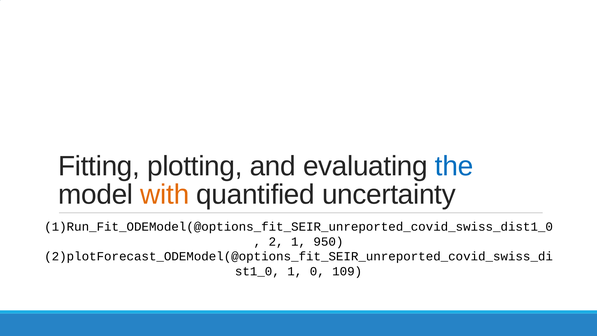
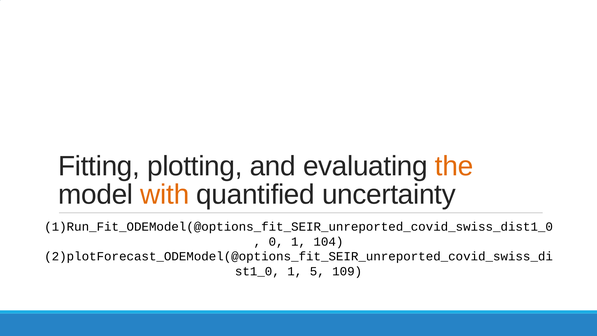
the colour: blue -> orange (454, 166)
2: 2 -> 0 (276, 241)
950: 950 -> 104 (328, 241)
0: 0 -> 5 (317, 271)
